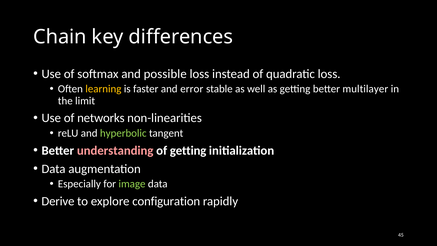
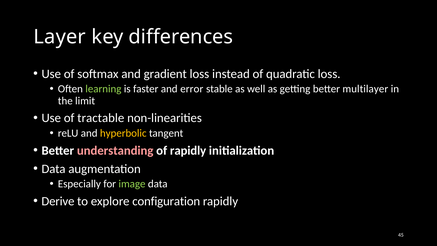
Chain: Chain -> Layer (60, 37)
possible: possible -> gradient (165, 74)
learning colour: yellow -> light green (103, 89)
networks: networks -> tractable (101, 118)
hyperbolic colour: light green -> yellow (123, 133)
of getting: getting -> rapidly (188, 150)
